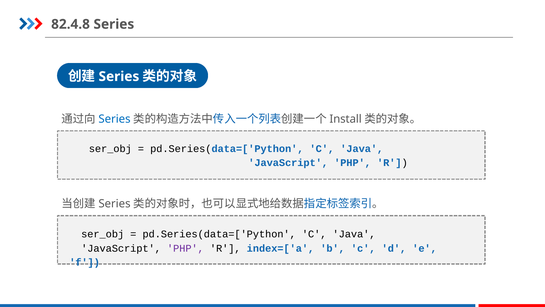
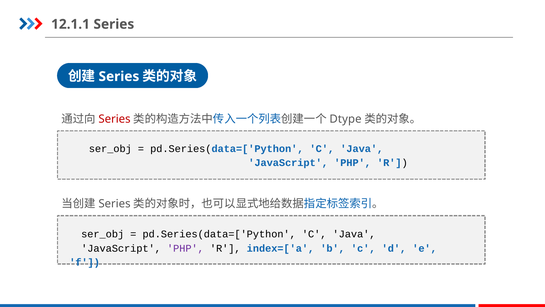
82.4.8: 82.4.8 -> 12.1.1 (71, 24)
Series colour: blue -> red (115, 119)
Install: Install -> Dtype (345, 119)
